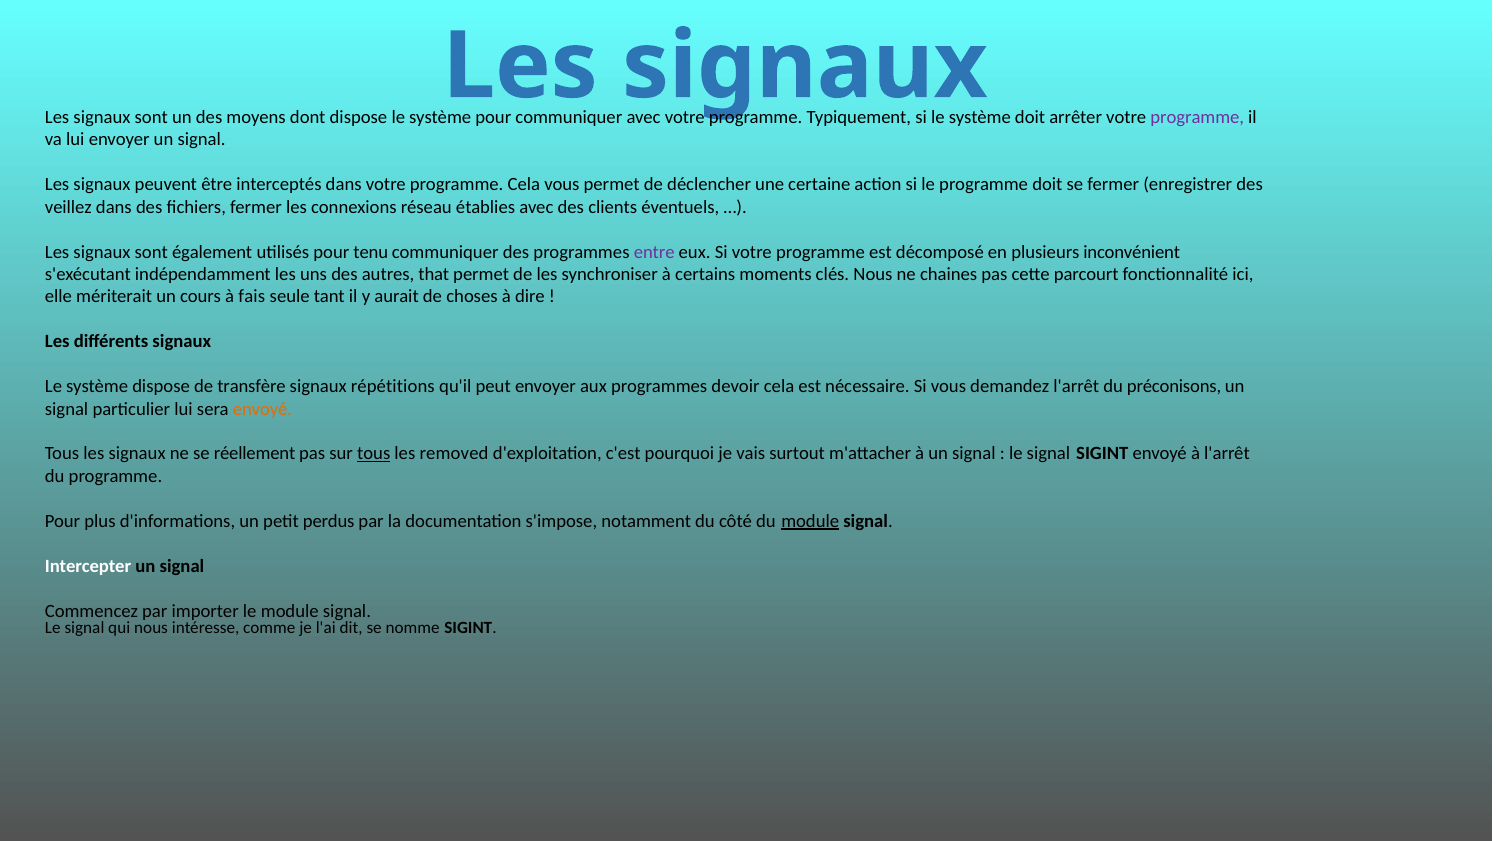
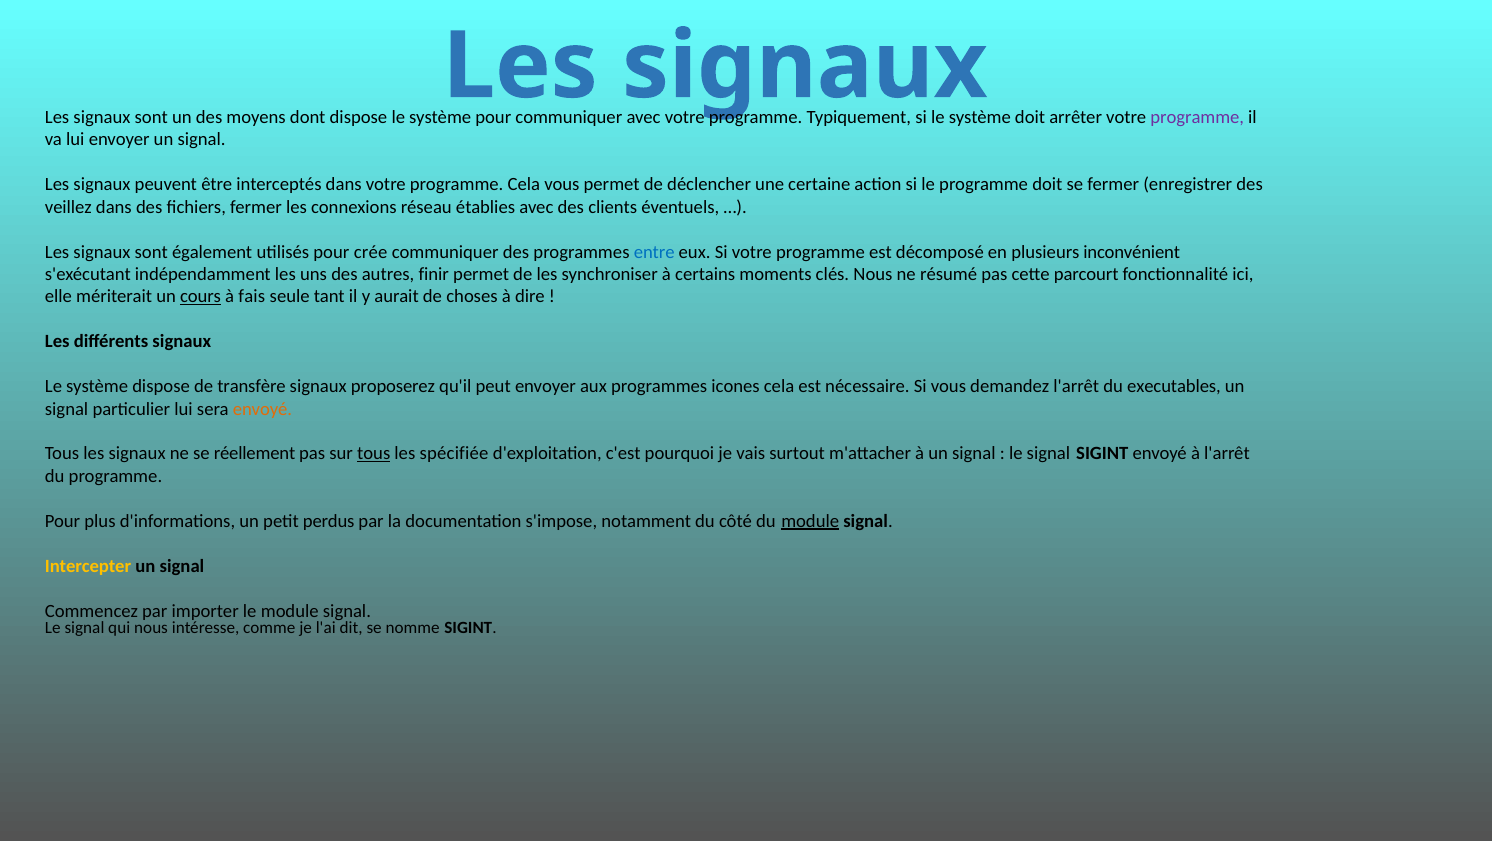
tenu: tenu -> crée (371, 252)
entre colour: purple -> blue (654, 252)
that: that -> finir (434, 274)
chaines: chaines -> résumé (949, 274)
cours underline: none -> present (201, 297)
répétitions: répétitions -> proposerez (393, 387)
devoir: devoir -> icones (736, 387)
préconisons: préconisons -> executables (1174, 387)
removed: removed -> spécifiée (454, 454)
Intercepter colour: white -> yellow (88, 567)
